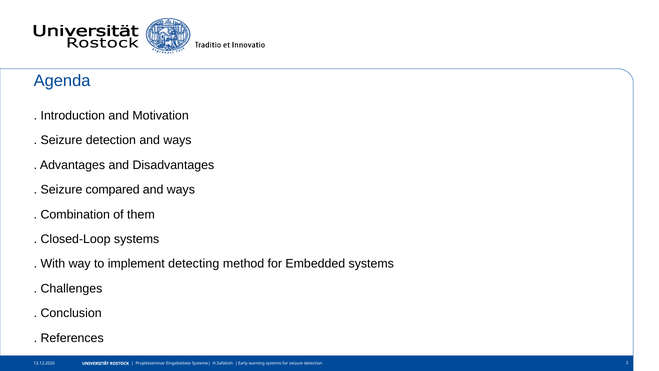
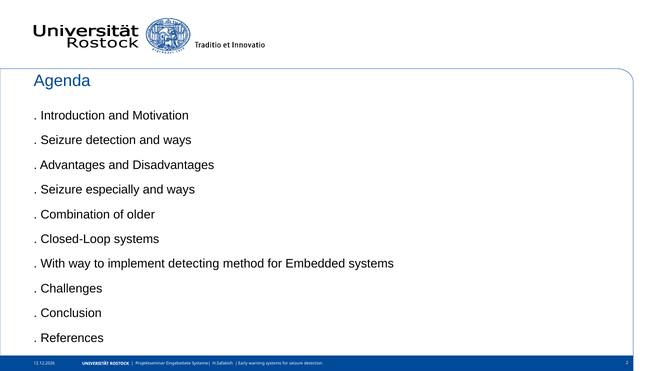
compared: compared -> especially (113, 190)
them: them -> older (141, 214)
